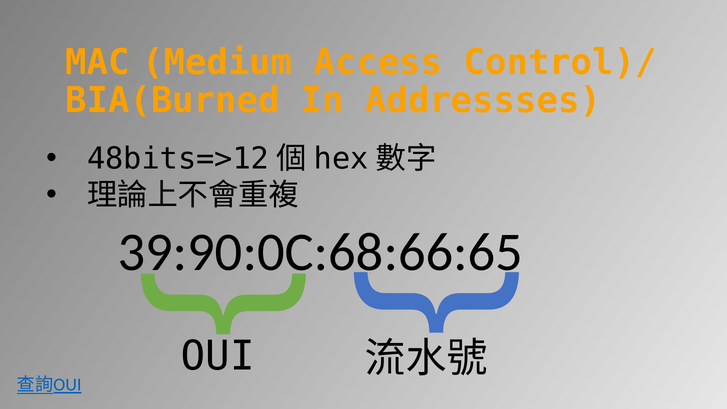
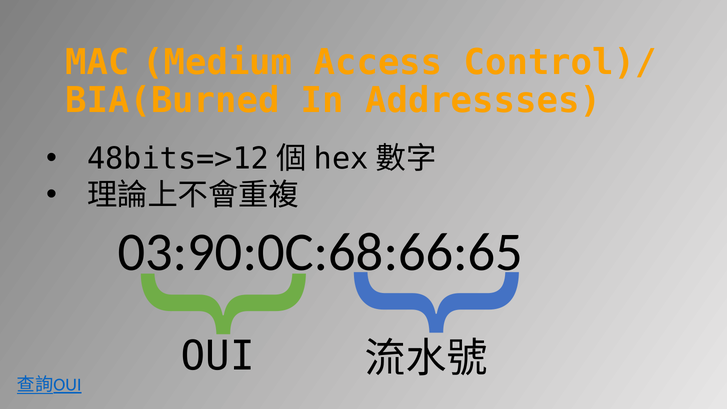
39:90:0C:68:66:65: 39:90:0C:68:66:65 -> 03:90:0C:68:66:65 (320, 252)
